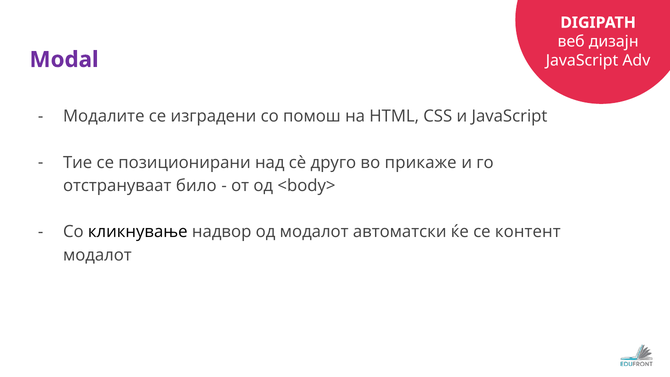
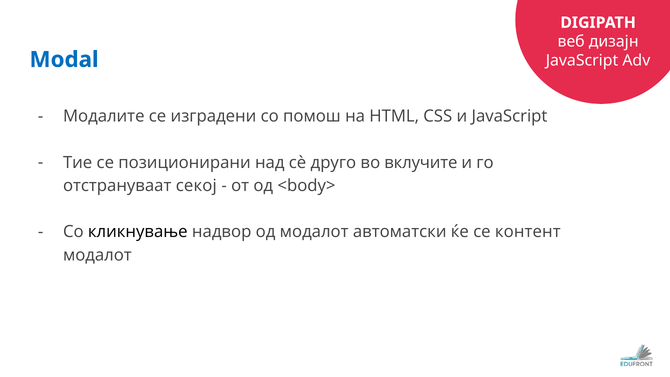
Modal colour: purple -> blue (64, 60)
прикаже: прикаже -> вклучите (421, 162)
било: било -> секој (196, 186)
